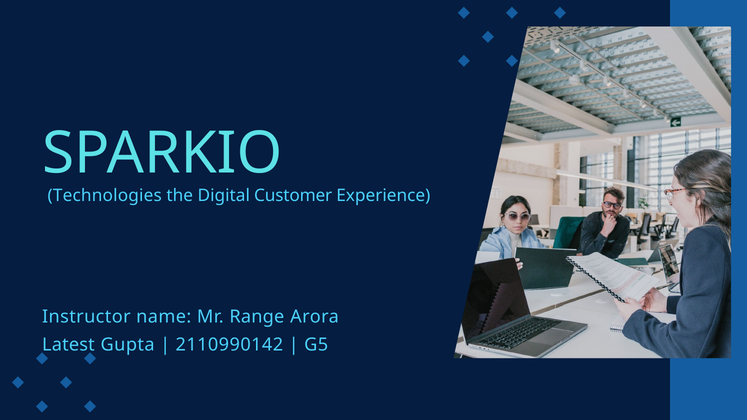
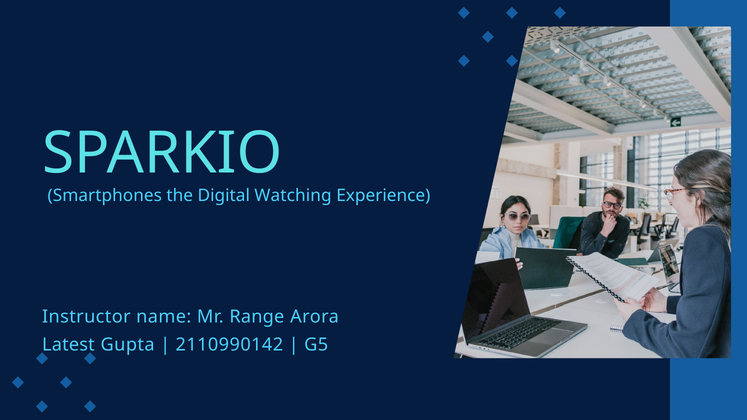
Technologies: Technologies -> Smartphones (105, 196)
Customer: Customer -> Watching (293, 196)
